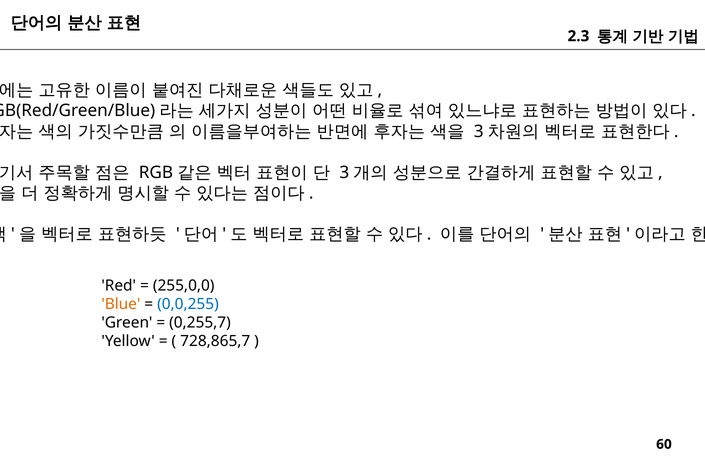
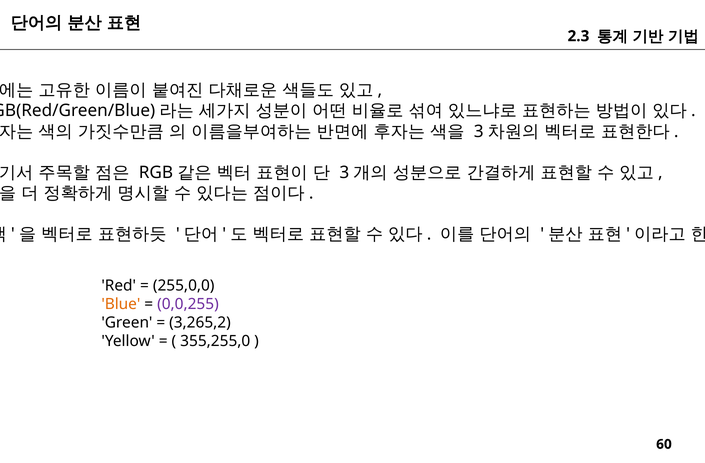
0,0,255 colour: blue -> purple (188, 304)
0,255,7: 0,255,7 -> 3,265,2 (200, 323)
728,865,7: 728,865,7 -> 355,255,0 (215, 341)
